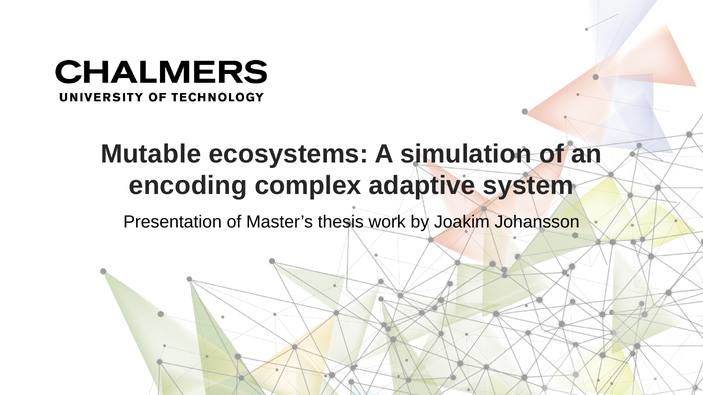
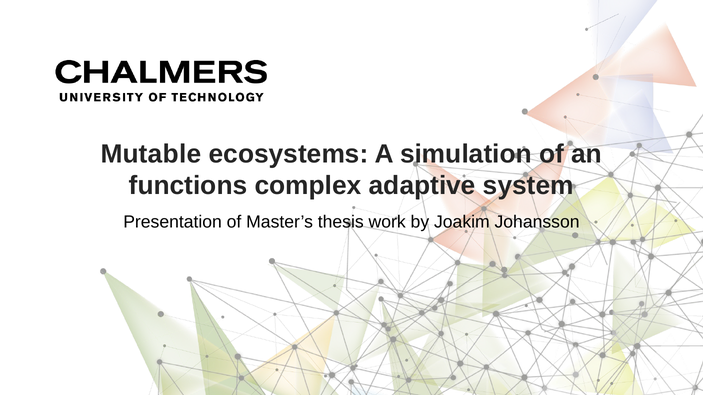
encoding: encoding -> functions (188, 186)
